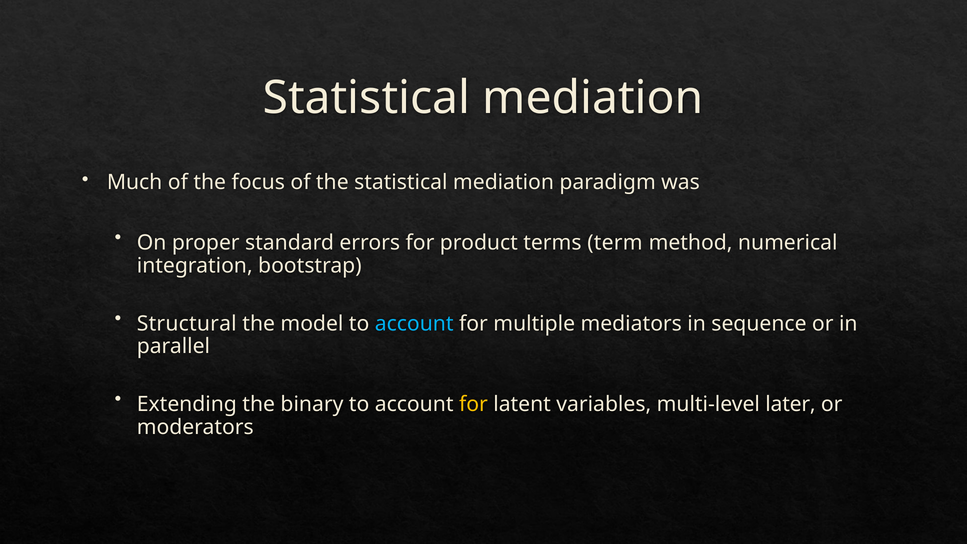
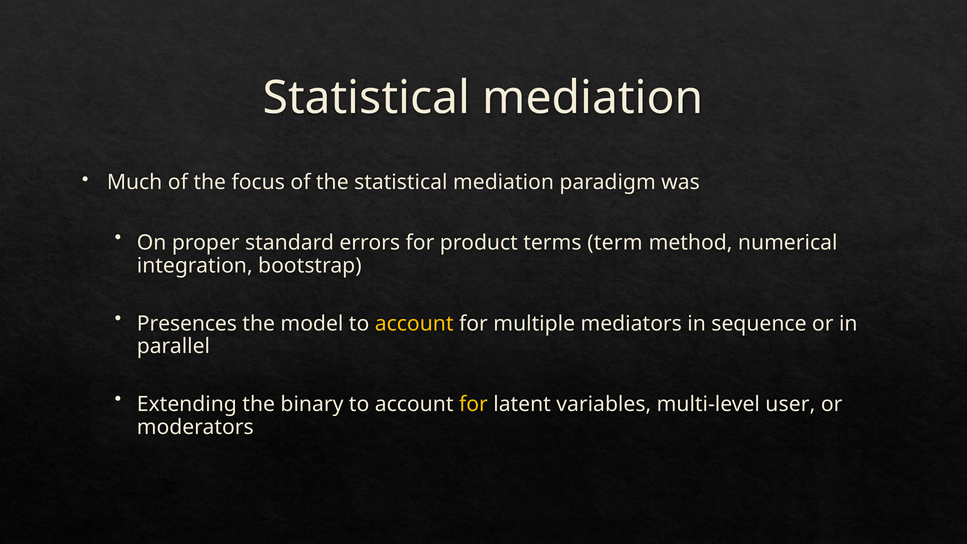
Structural: Structural -> Presences (187, 324)
account colour: light blue -> yellow (414, 324)
later: later -> user (790, 404)
